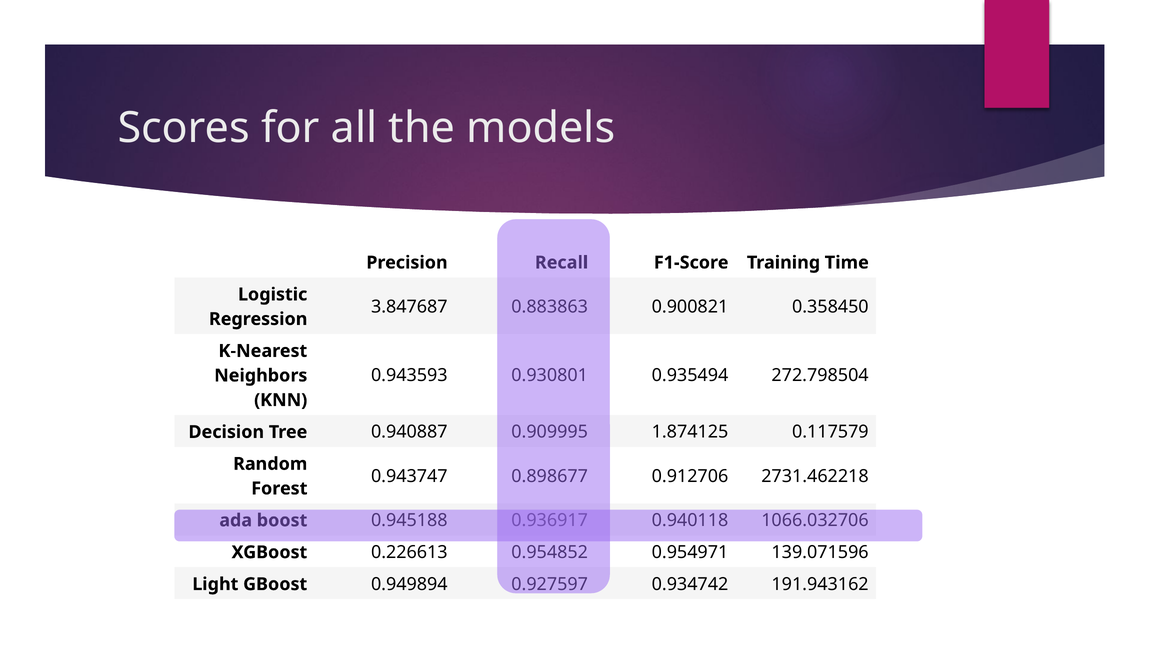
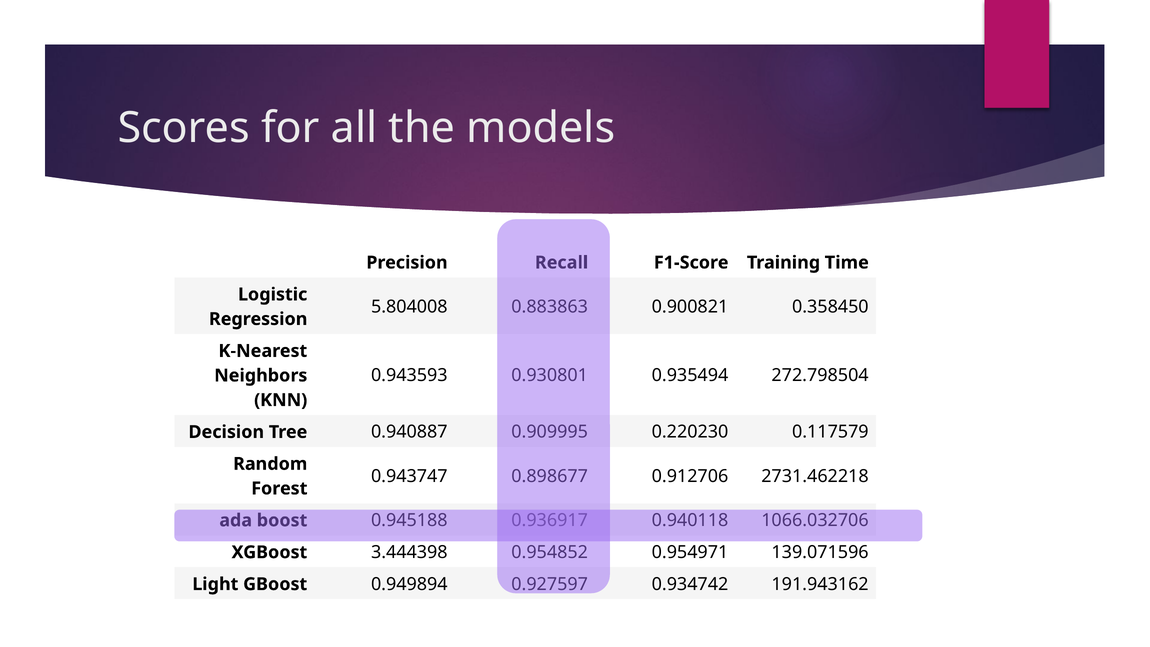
3.847687: 3.847687 -> 5.804008 (409, 307)
1.874125: 1.874125 -> 0.220230 (690, 432)
0.226613: 0.226613 -> 3.444398 (409, 552)
